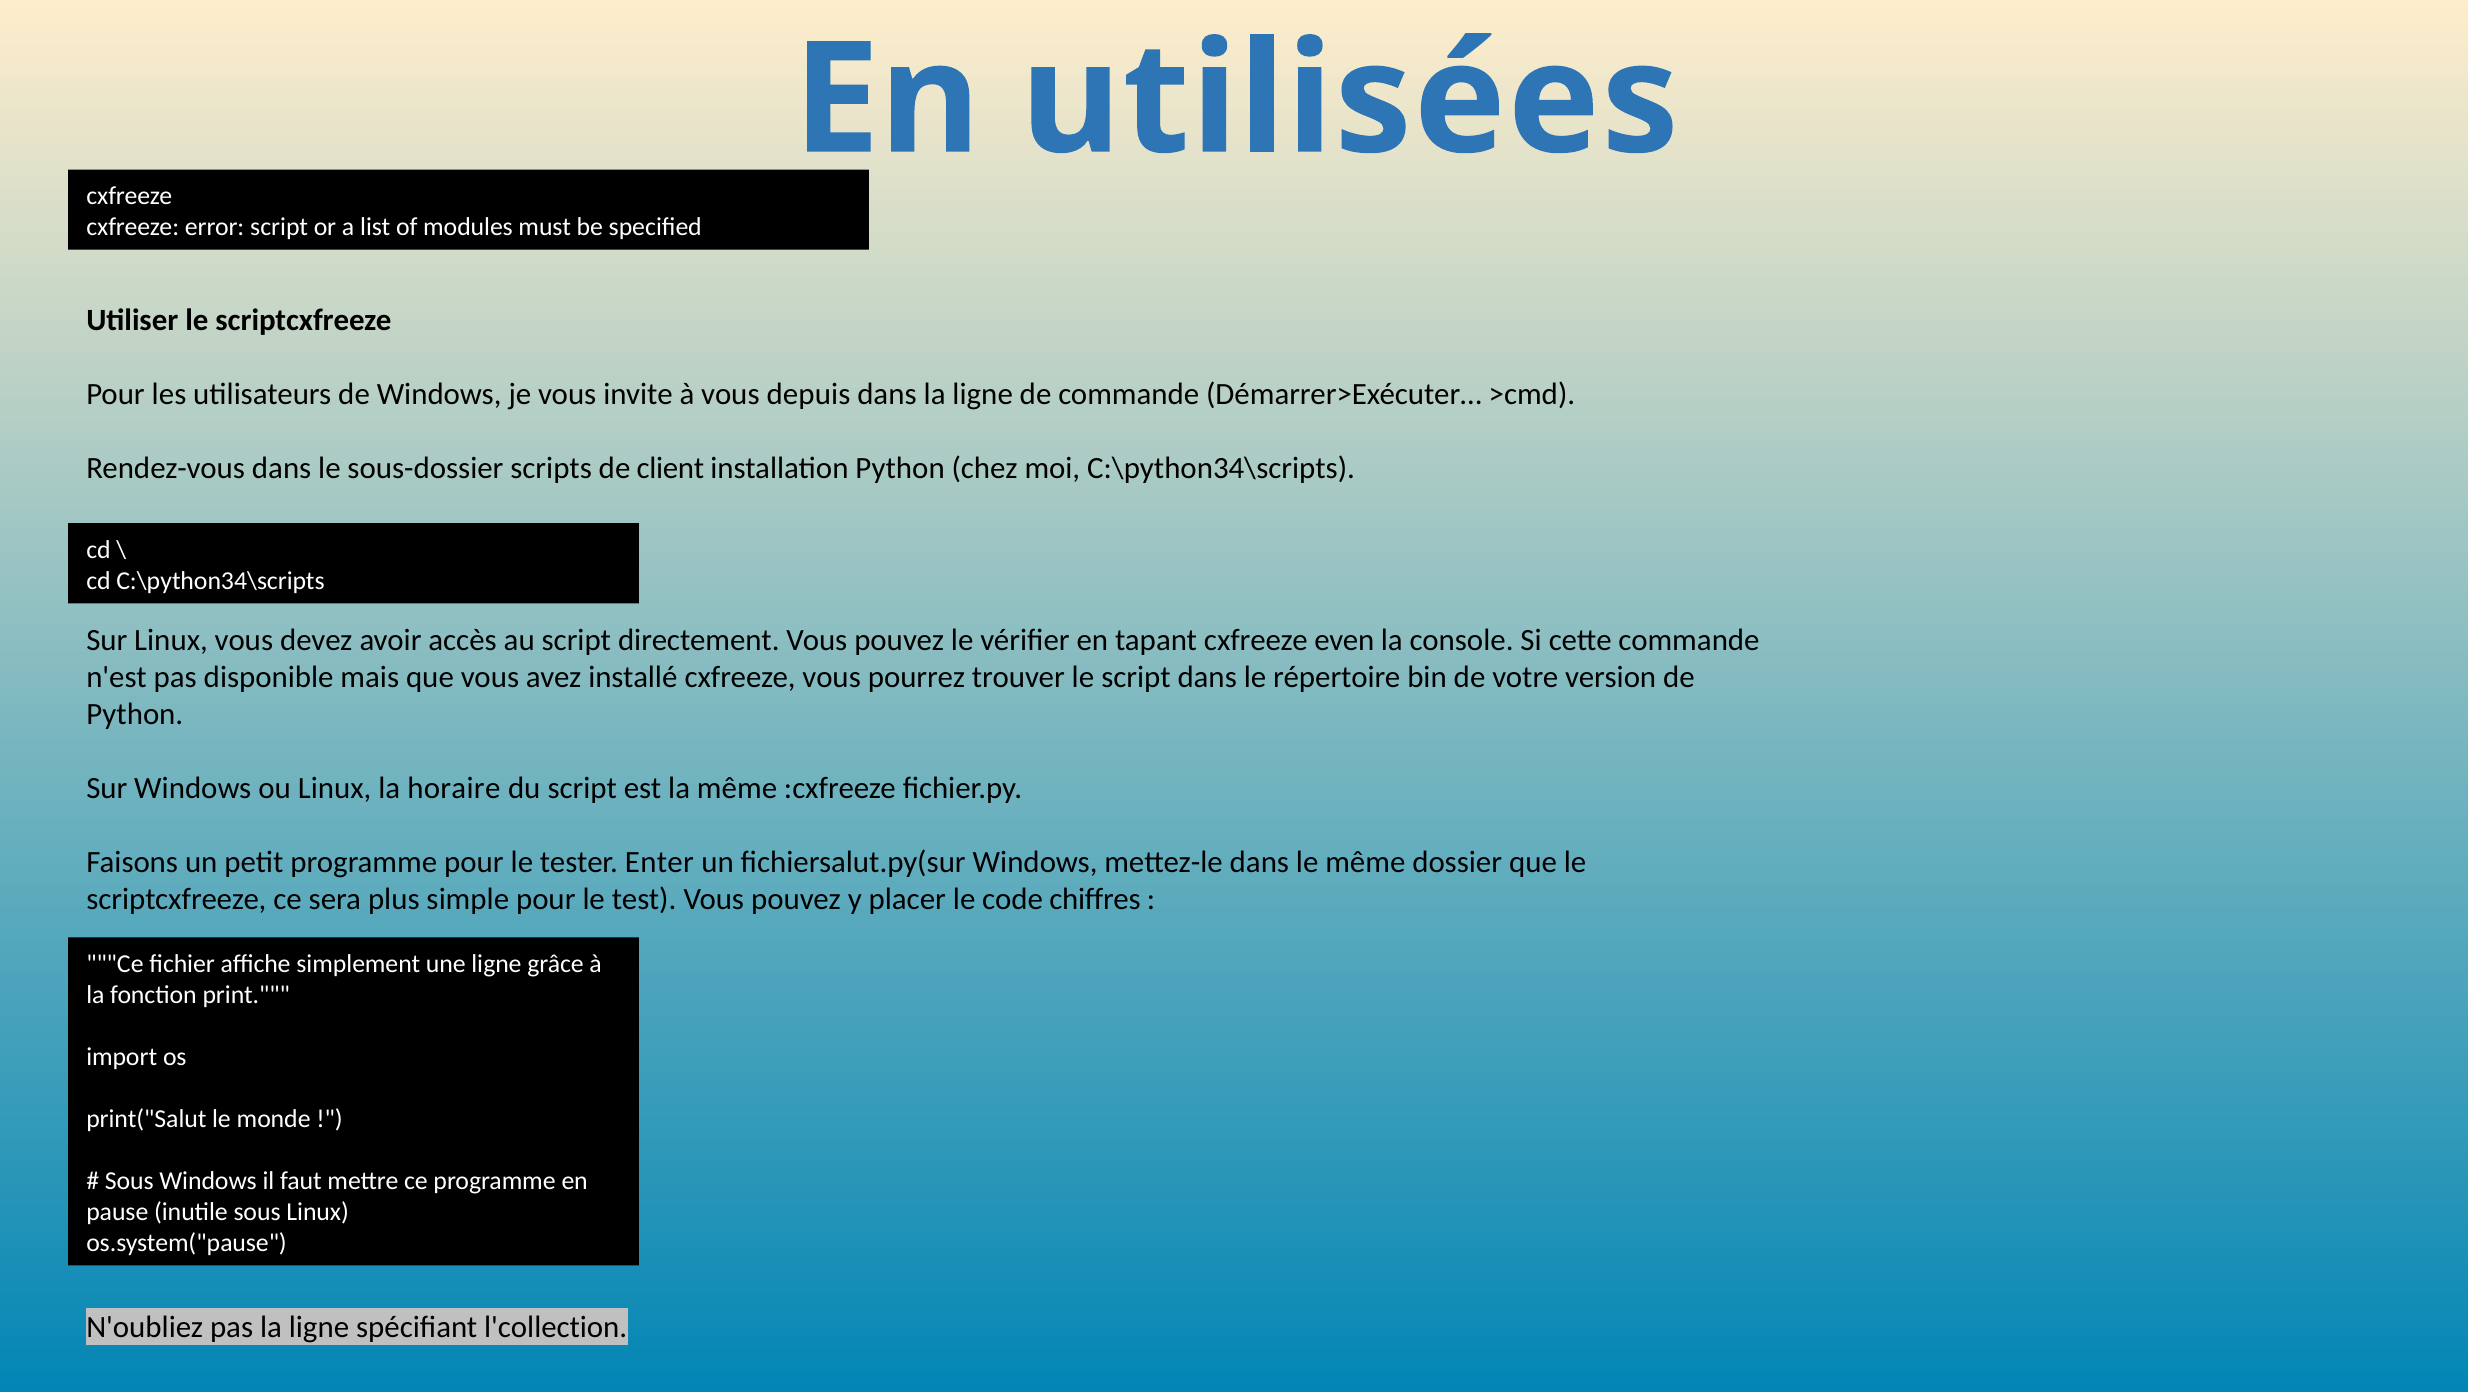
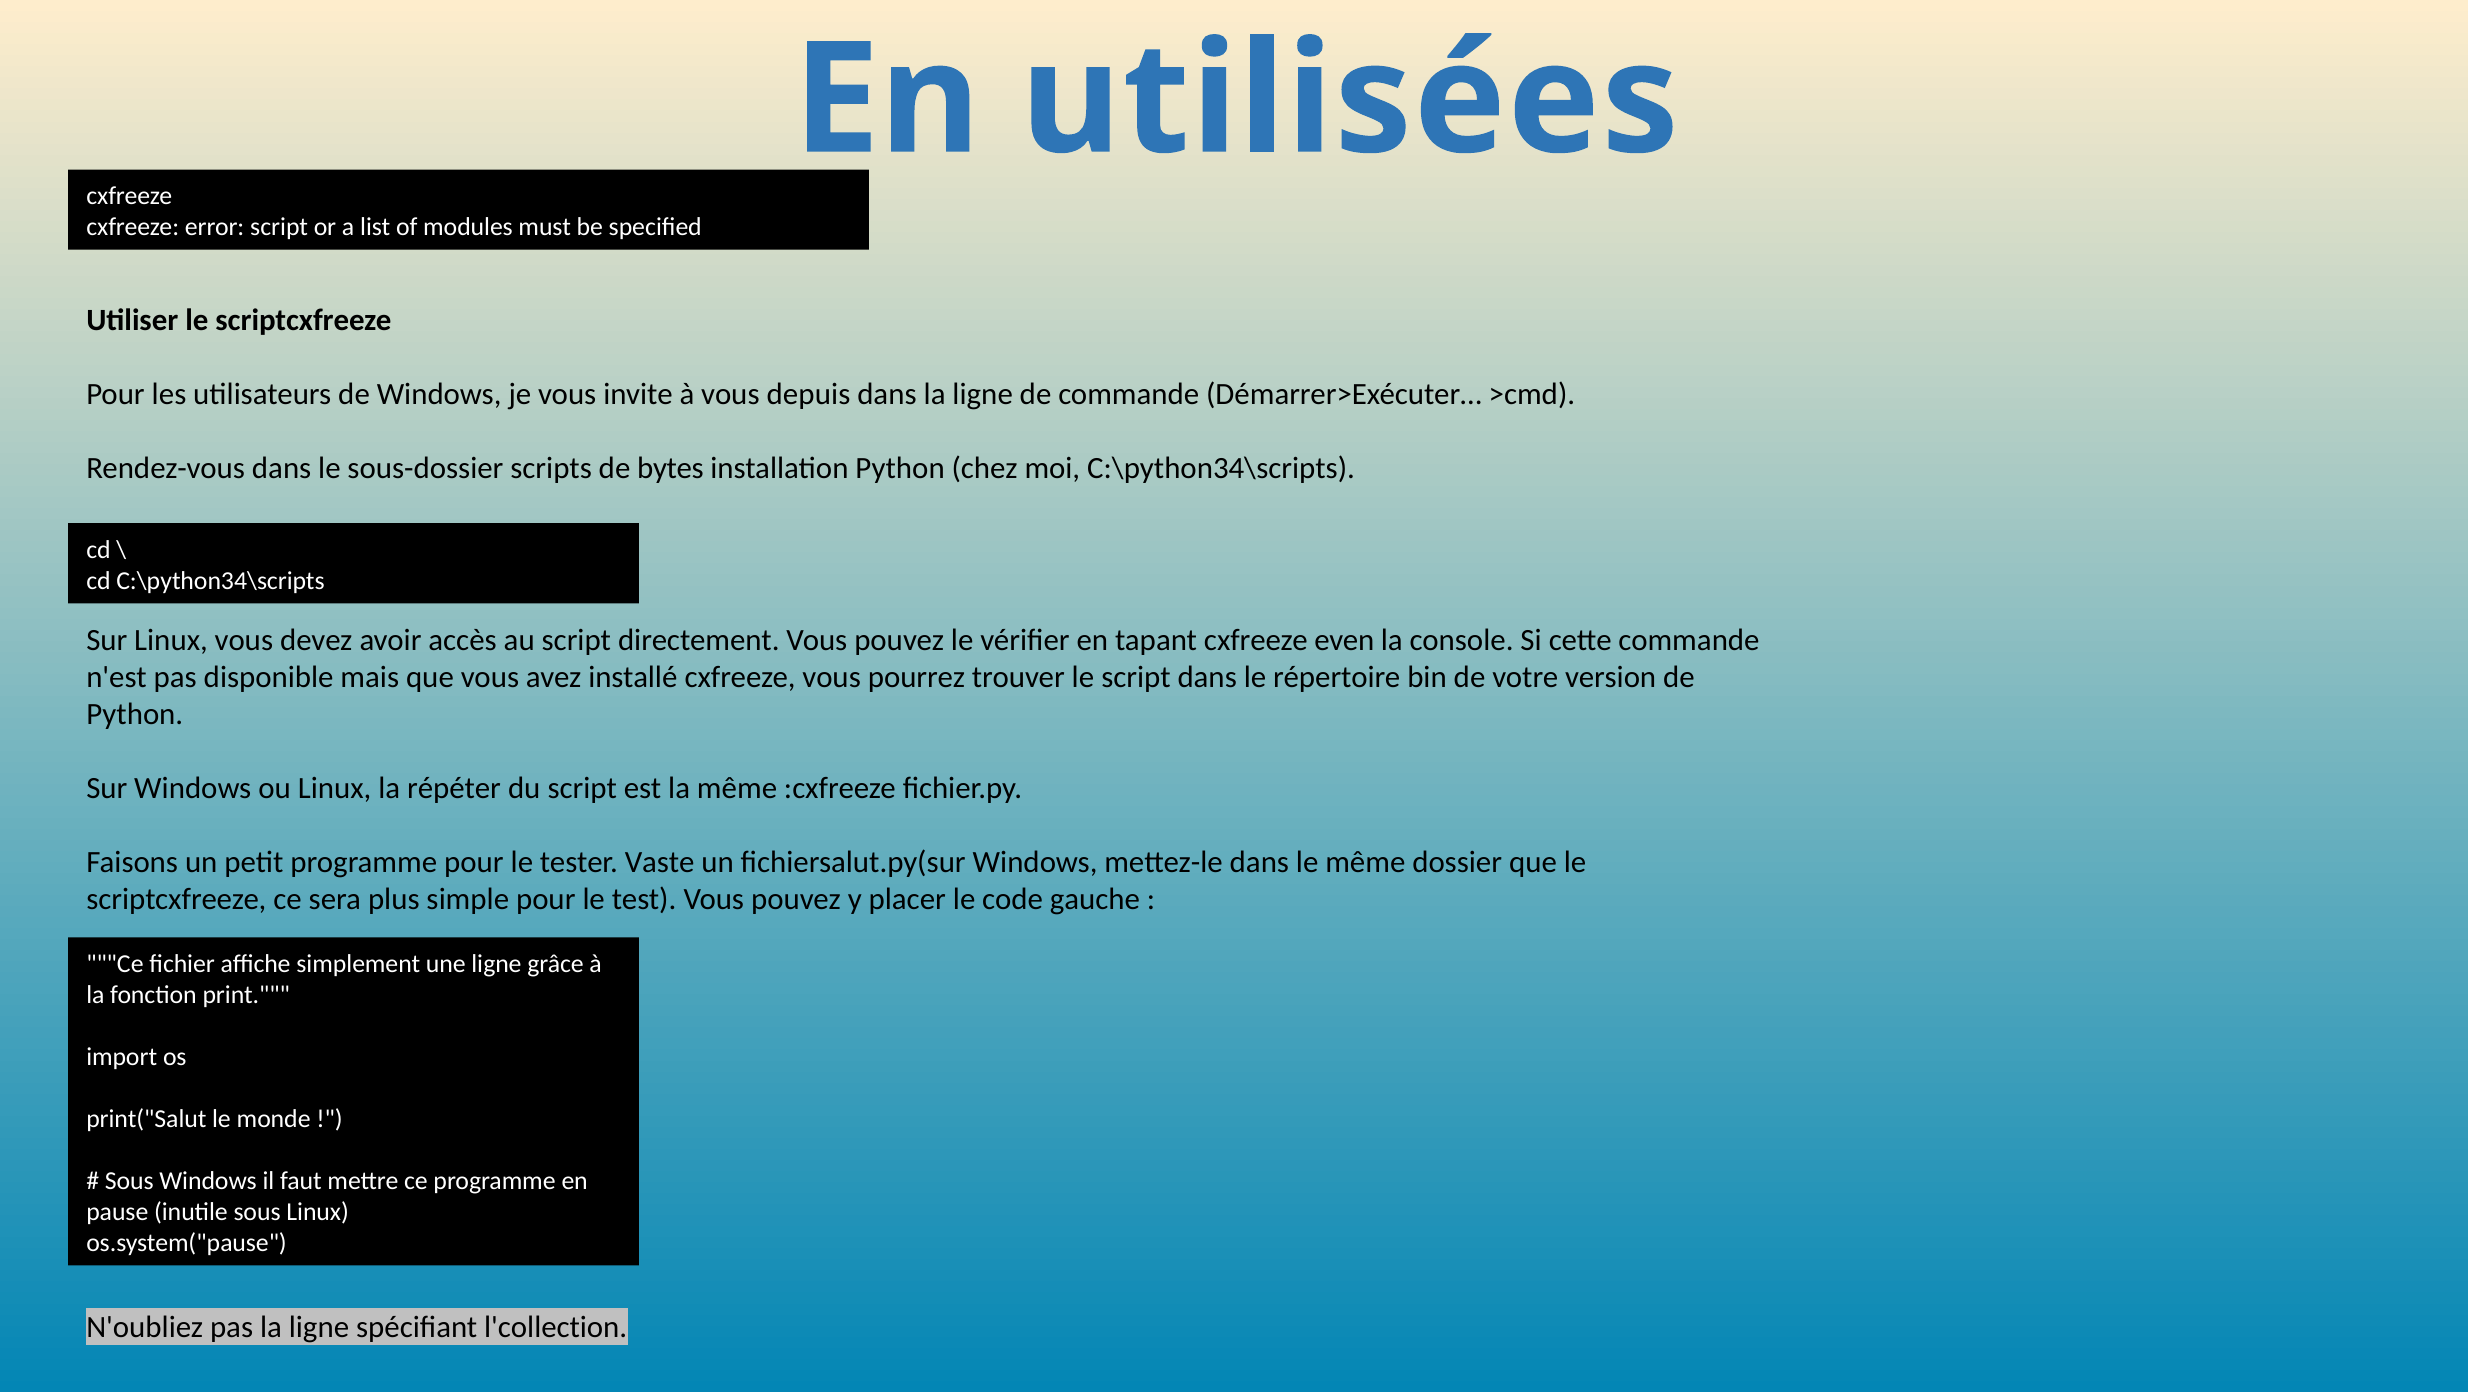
client: client -> bytes (670, 468)
horaire: horaire -> répéter (454, 788)
Enter: Enter -> Vaste (660, 862)
chiffres: chiffres -> gauche (1095, 899)
